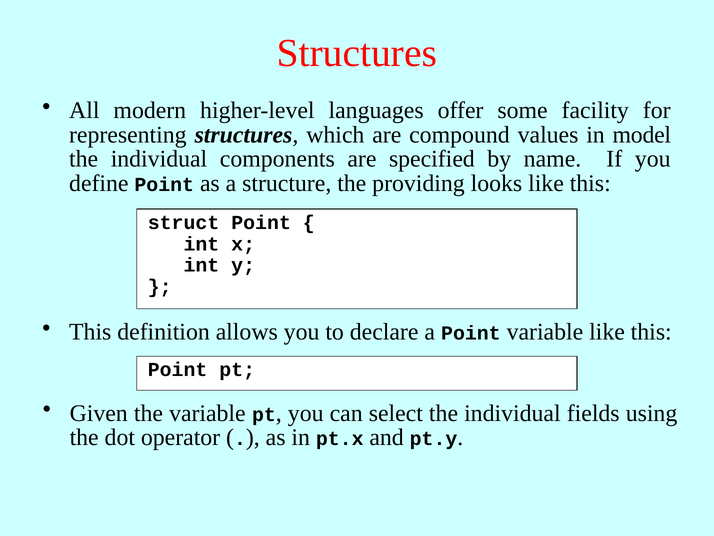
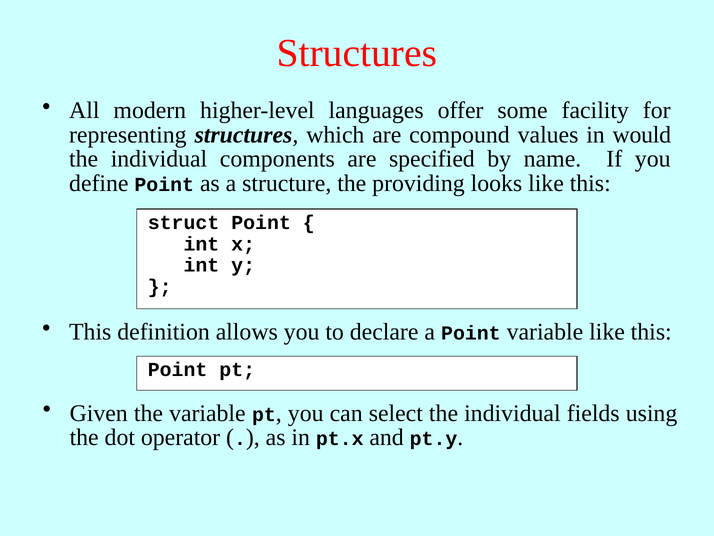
model: model -> would (642, 135)
